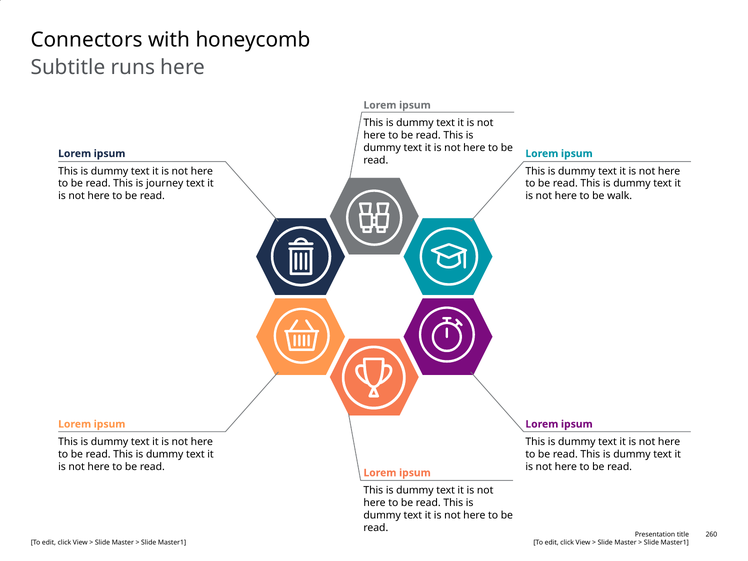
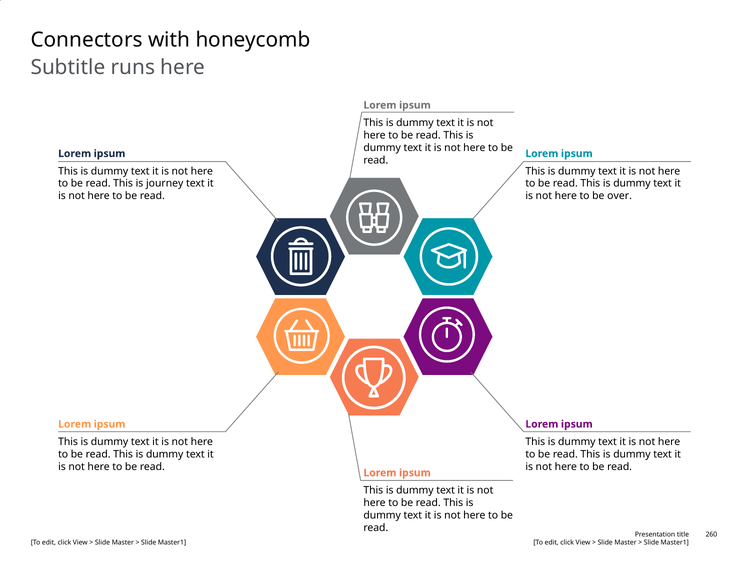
walk: walk -> over (620, 196)
